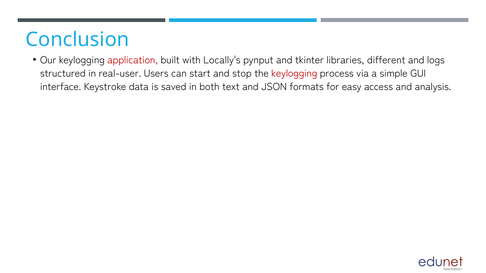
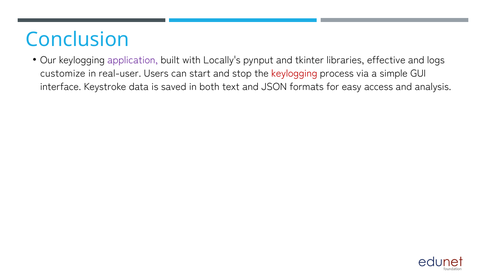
application colour: red -> purple (133, 60)
different: different -> effective (386, 60)
structured: structured -> customize (63, 73)
